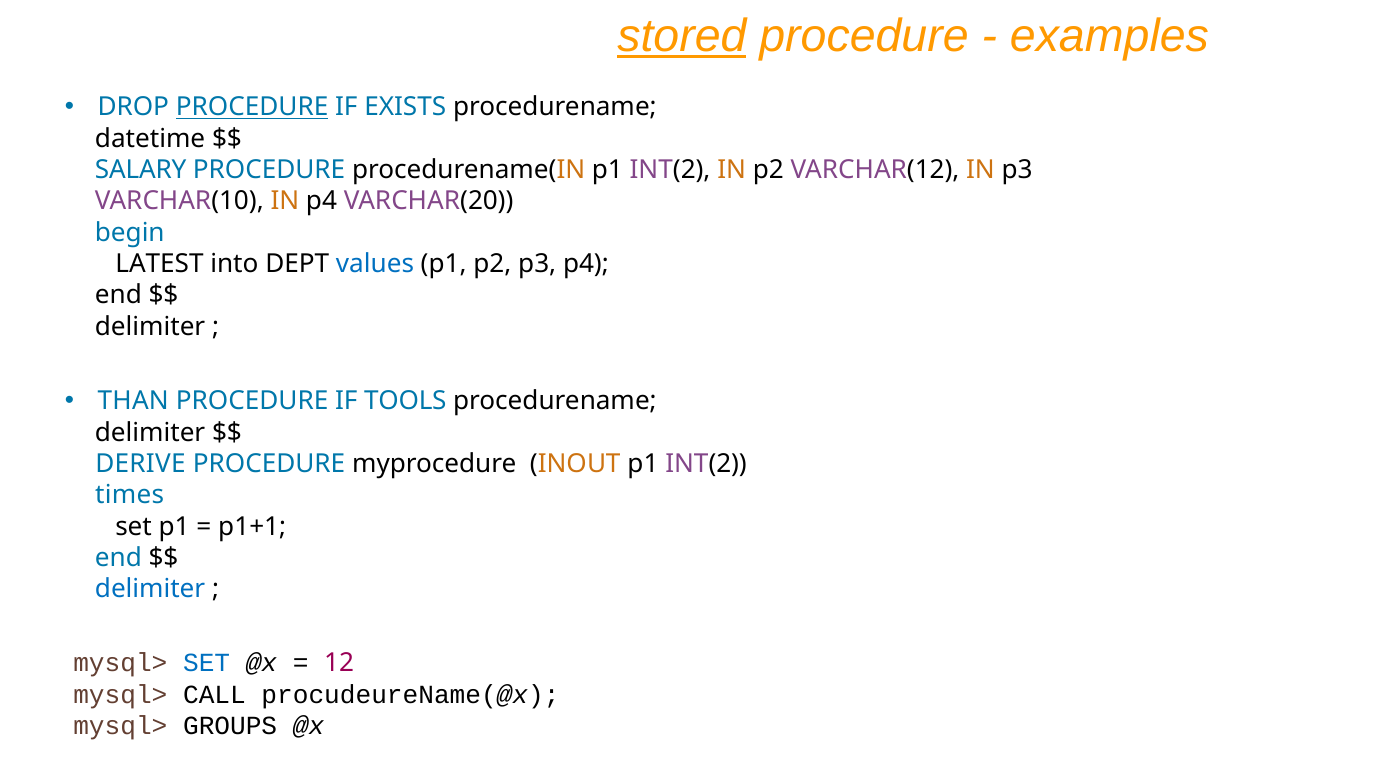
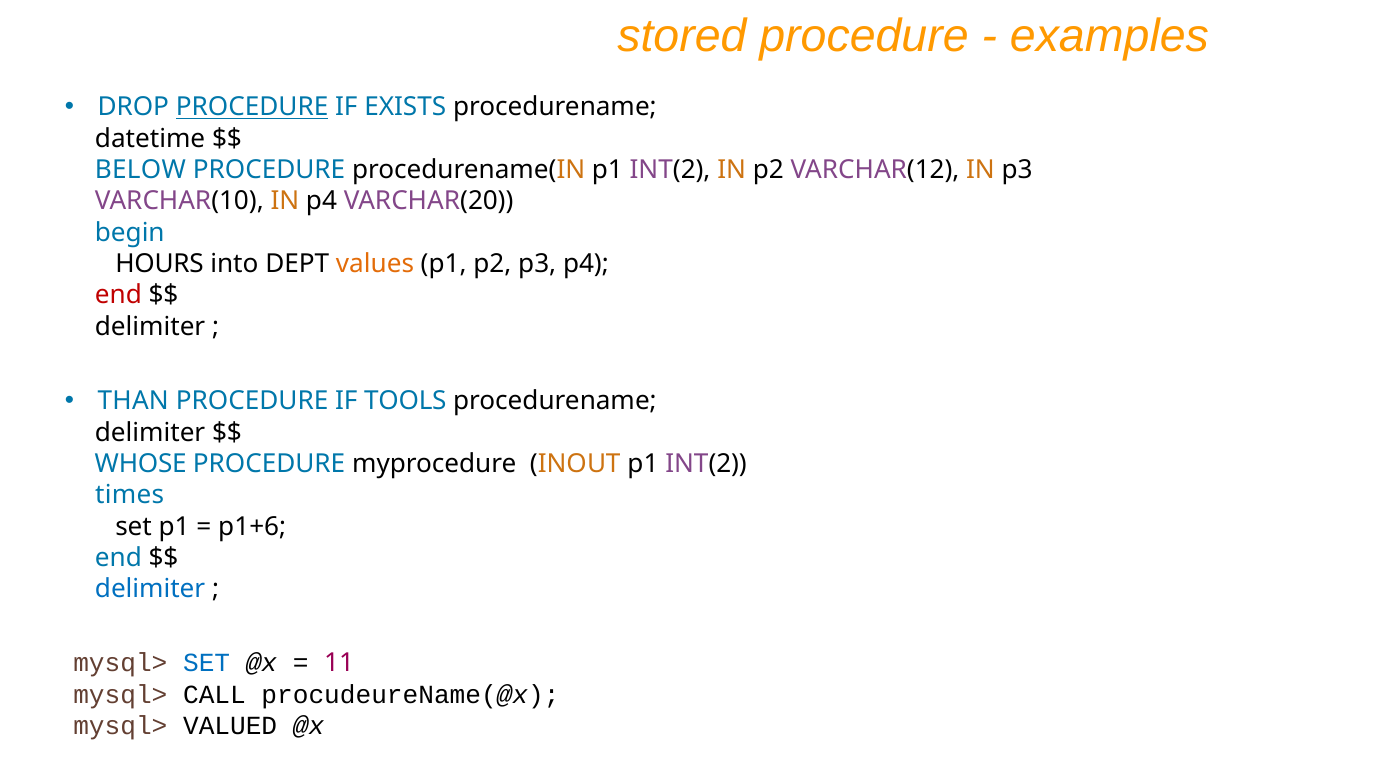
stored underline: present -> none (682, 36)
SALARY: SALARY -> BELOW (140, 170)
LATEST: LATEST -> HOURS (160, 264)
values colour: blue -> orange (375, 264)
end colour: black -> red (118, 295)
DERIVE: DERIVE -> WHOSE (141, 464)
p1+1: p1+1 -> p1+6 (252, 527)
12: 12 -> 11 (339, 663)
GROUPS: GROUPS -> VALUED (230, 726)
